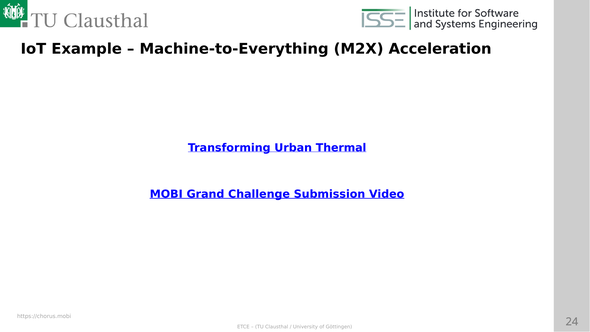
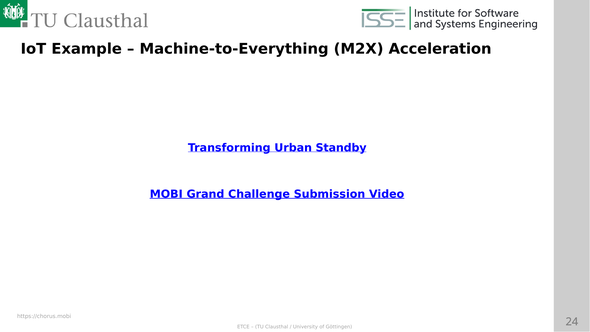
Thermal: Thermal -> Standby (341, 148)
